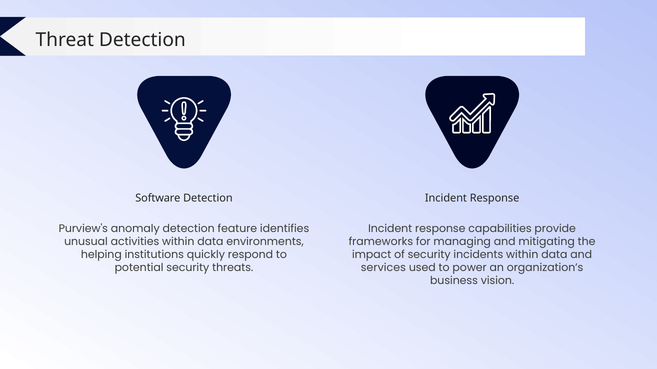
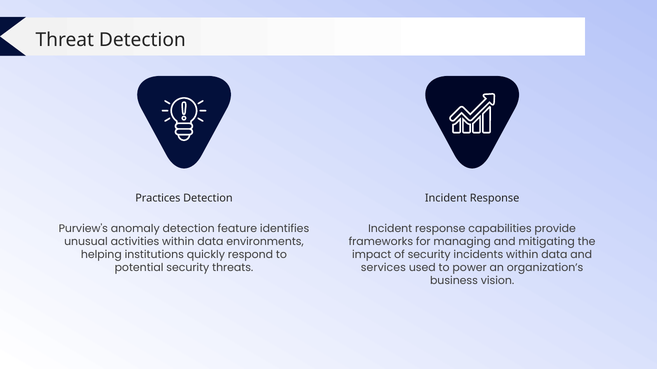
Software: Software -> Practices (158, 199)
